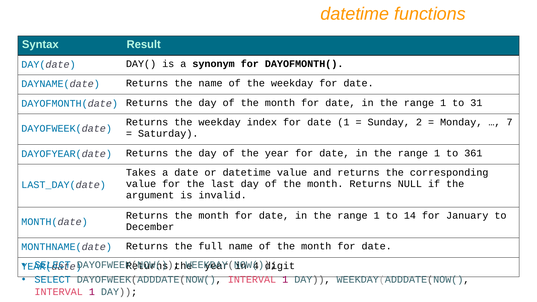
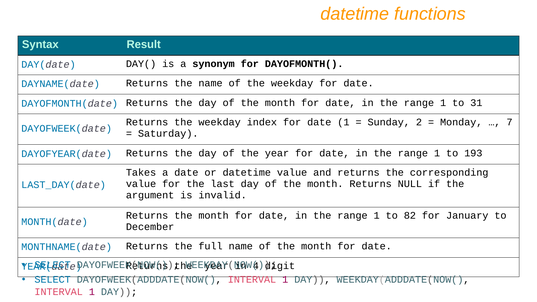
361: 361 -> 193 (473, 153)
14: 14 -> 82 (410, 215)
